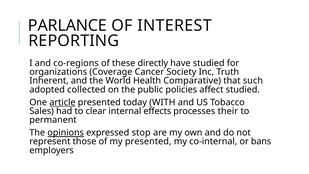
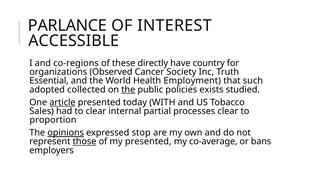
REPORTING: REPORTING -> ACCESSIBLE (74, 41)
have studied: studied -> country (209, 63)
Coverage: Coverage -> Observed (111, 72)
Inherent: Inherent -> Essential (49, 81)
Comparative: Comparative -> Employment (192, 81)
the underline: none -> present (128, 89)
affect: affect -> exists (211, 89)
effects: effects -> partial (157, 111)
processes their: their -> clear (228, 111)
permanent: permanent -> proportion (53, 120)
those underline: none -> present (85, 141)
co-internal: co-internal -> co-average (213, 141)
